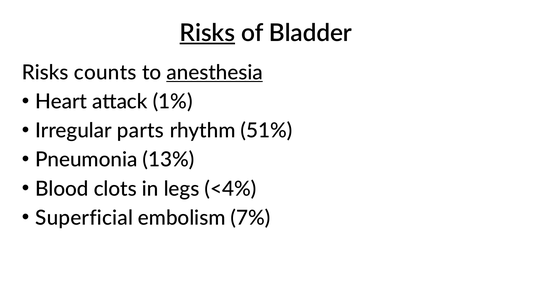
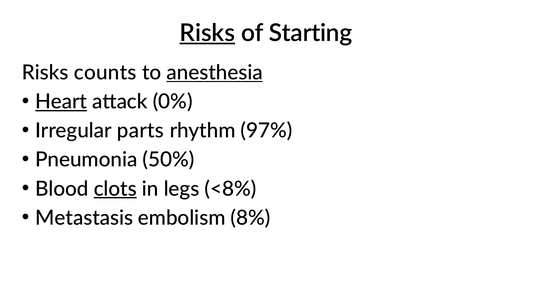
Bladder: Bladder -> Starting (311, 33)
Heart underline: none -> present (61, 102)
1%: 1% -> 0% (173, 102)
51%: 51% -> 97% (267, 131)
13%: 13% -> 50% (169, 160)
clots underline: none -> present (115, 189)
<4%: <4% -> <8% (230, 189)
Superficial: Superficial -> Metastasis (84, 218)
7%: 7% -> 8% (251, 218)
